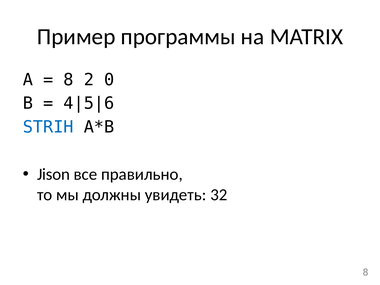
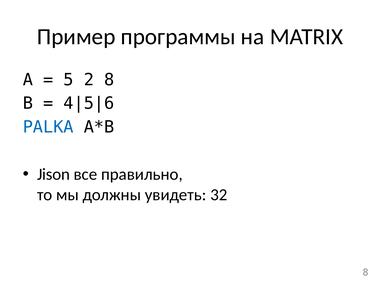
8: 8 -> 5 (69, 80)
2 0: 0 -> 8 (109, 80)
STRIH: STRIH -> PALKA (48, 127)
